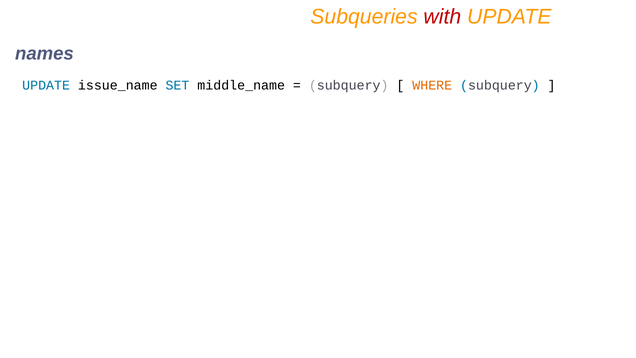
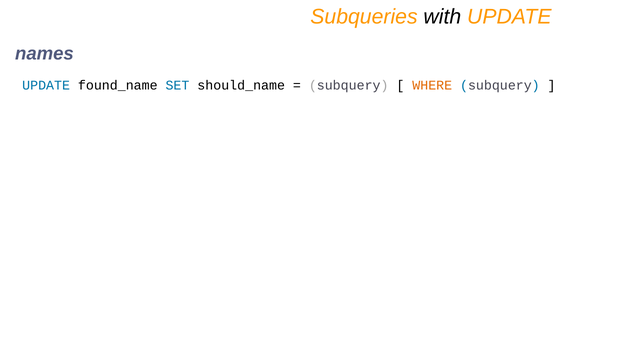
with colour: red -> black (442, 17)
issue_name: issue_name -> found_name (118, 86)
middle_name: middle_name -> should_name (241, 86)
